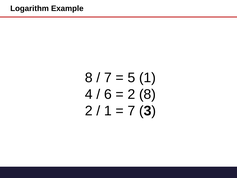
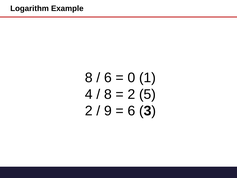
7: 7 -> 6 (108, 78)
5: 5 -> 0 (131, 78)
6: 6 -> 8 (108, 94)
2 8: 8 -> 5 (147, 94)
1: 1 -> 9 (108, 111)
7: 7 -> 6 (131, 111)
